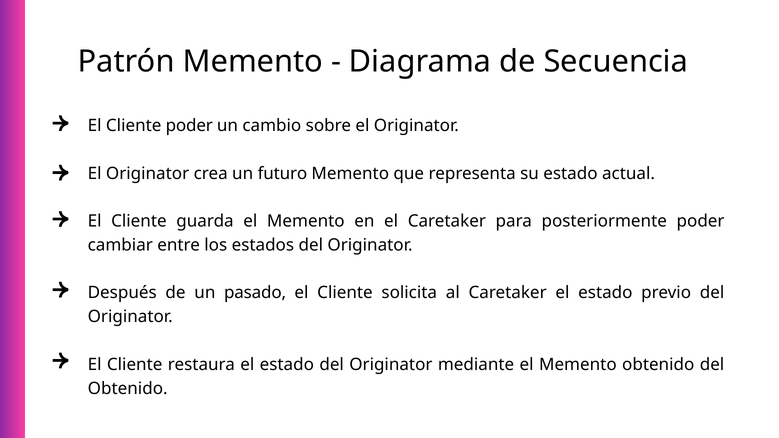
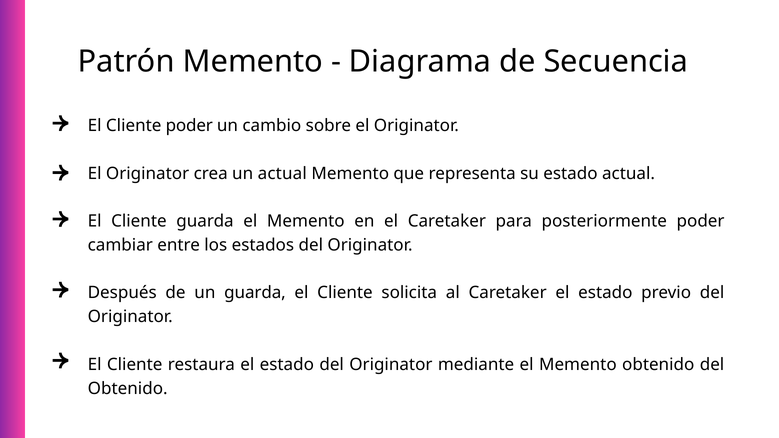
un futuro: futuro -> actual (282, 174)
un pasado: pasado -> guarda (255, 293)
